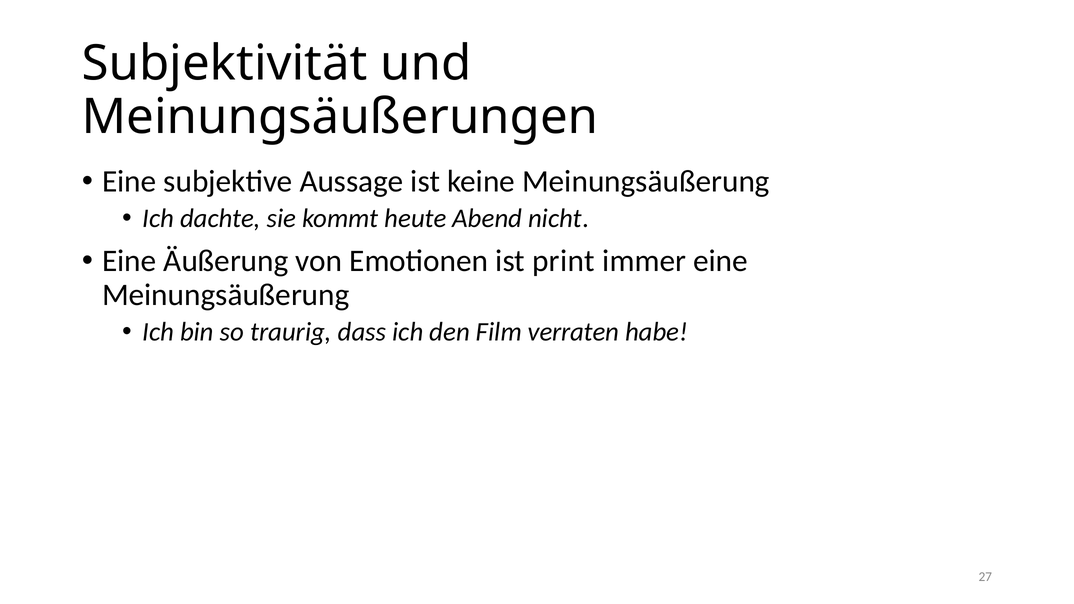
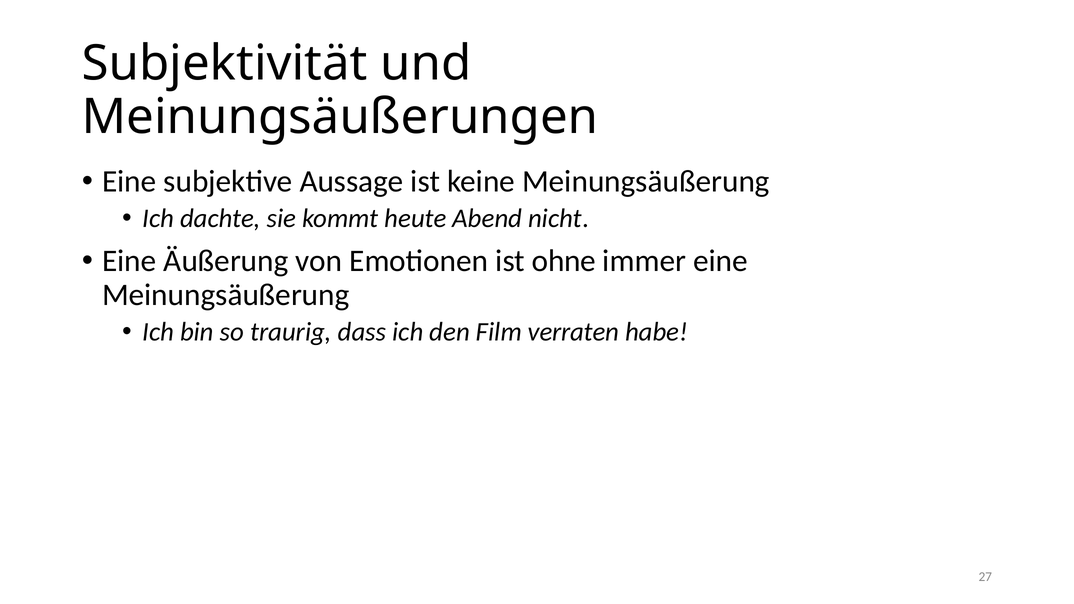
print: print -> ohne (564, 261)
